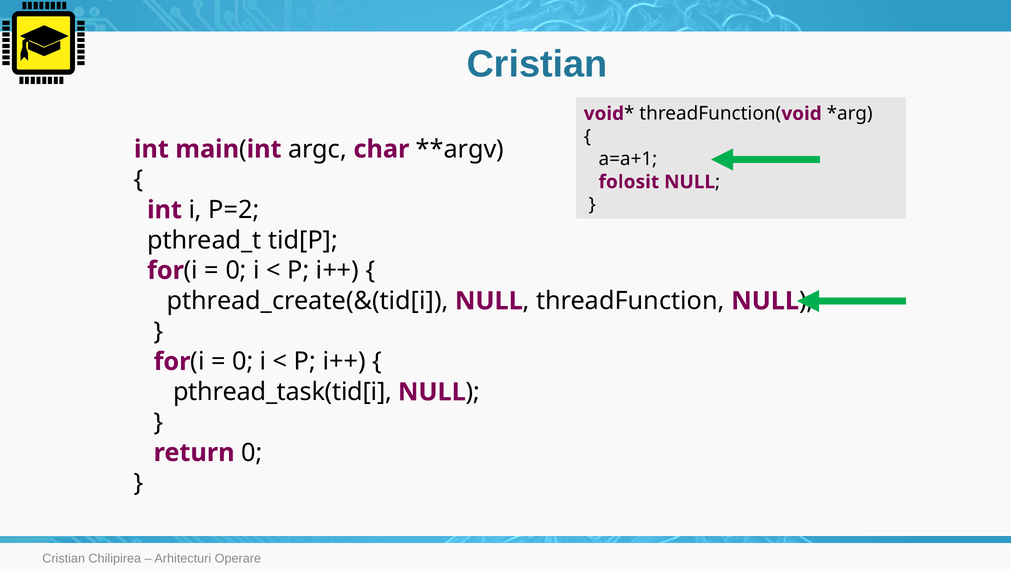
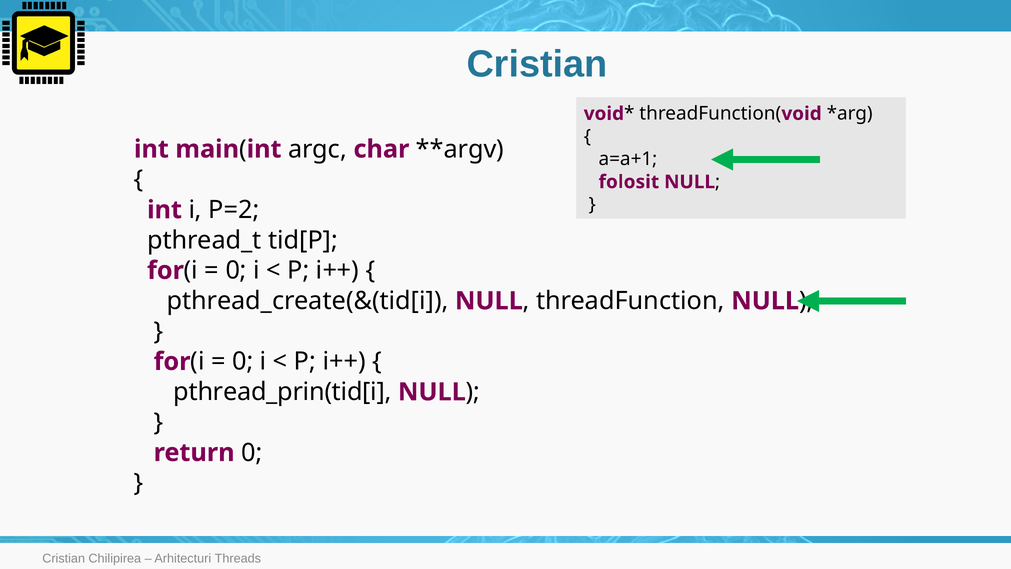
pthread_task(tid[i: pthread_task(tid[i -> pthread_prin(tid[i (282, 392)
Operare: Operare -> Threads (238, 558)
